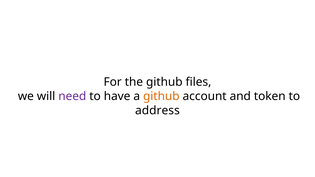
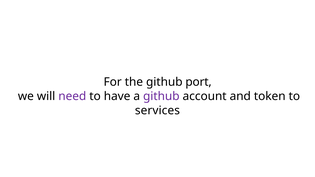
files: files -> port (199, 82)
github colour: orange -> purple (161, 96)
address: address -> services (157, 111)
